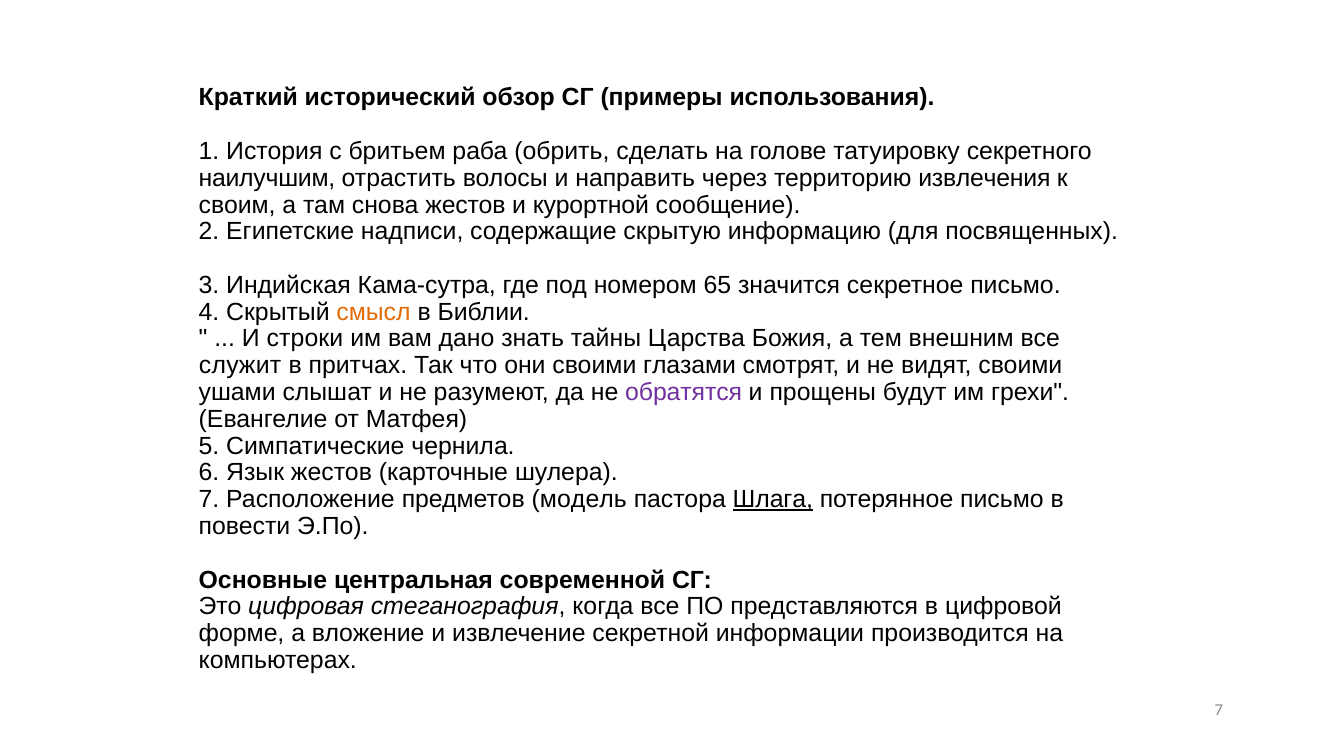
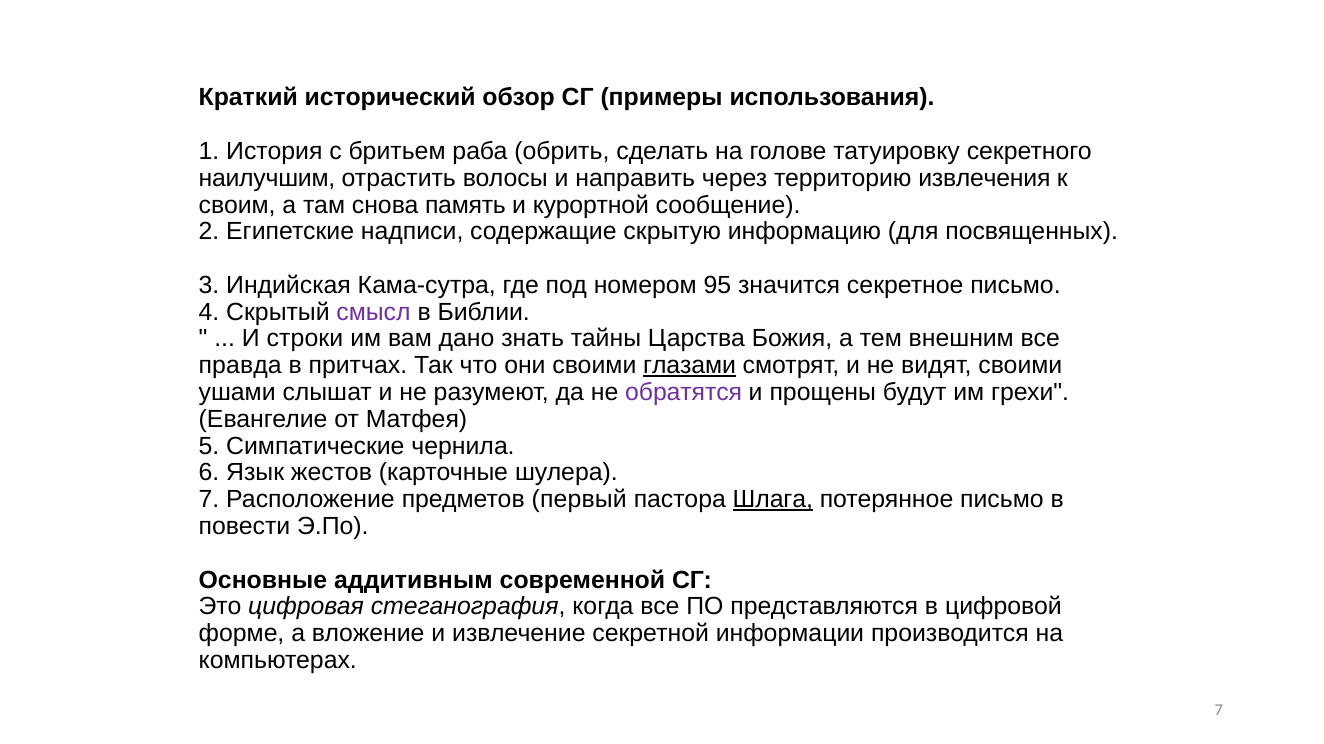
снова жестов: жестов -> память (465, 205)
65: 65 -> 95 (717, 285)
смысл colour: orange -> purple (374, 312)
служит: служит -> правда (240, 366)
глазами underline: none -> present (690, 366)
модель: модель -> первый (579, 500)
центральная: центральная -> аддитивным (413, 580)
